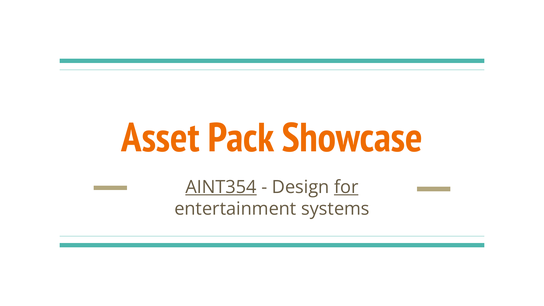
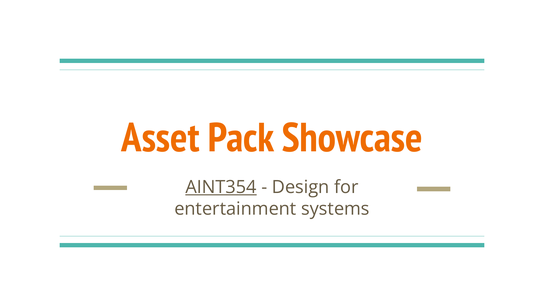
for underline: present -> none (346, 187)
